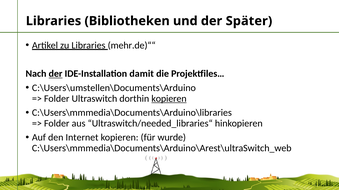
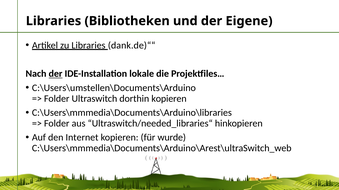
Später: Später -> Eigene (249, 21)
mehr.de)““: mehr.de)““ -> dank.de)““ (132, 46)
damit: damit -> lokale (142, 74)
kopieren underline: present -> none (169, 99)
